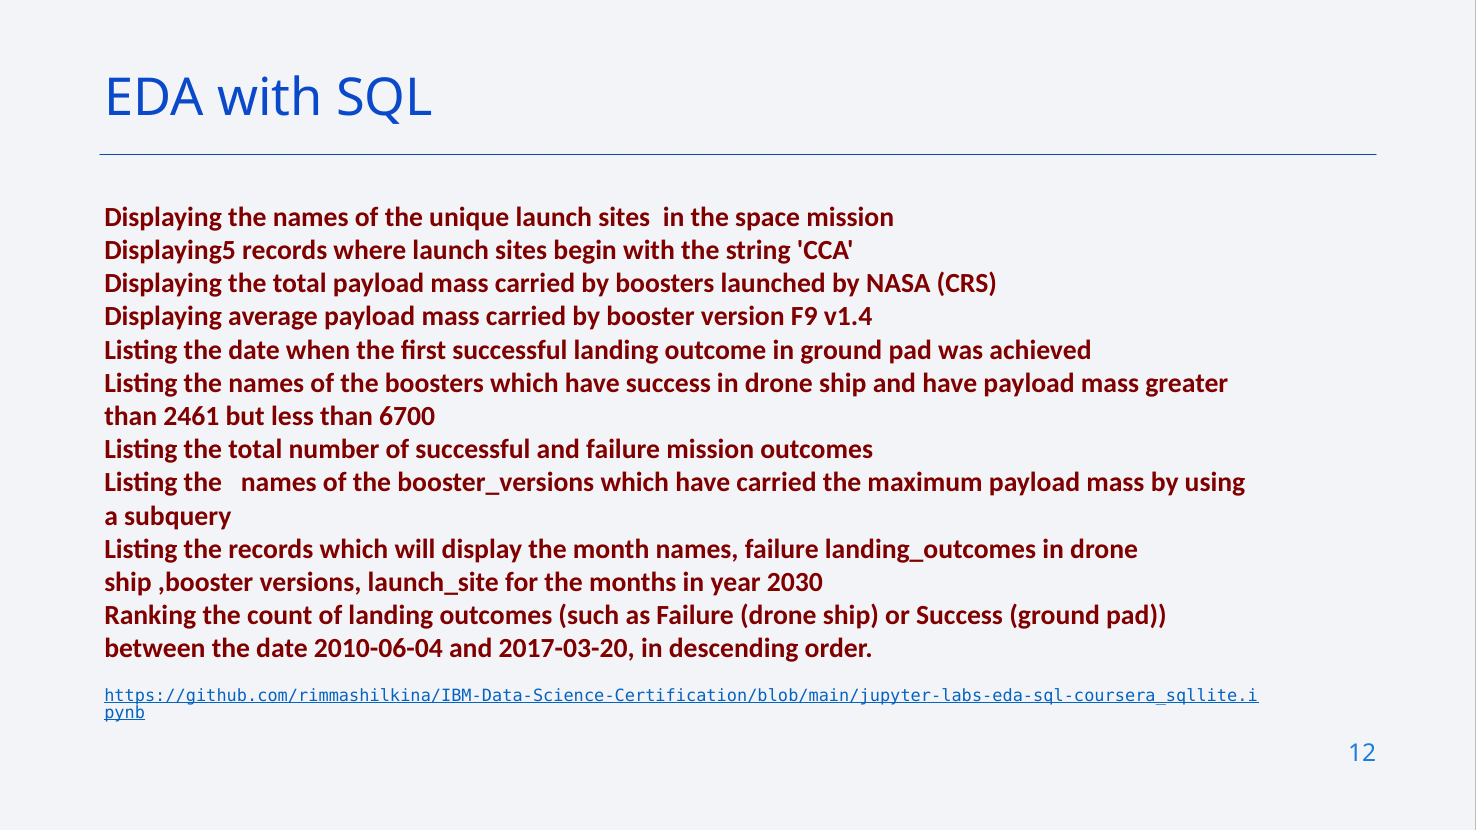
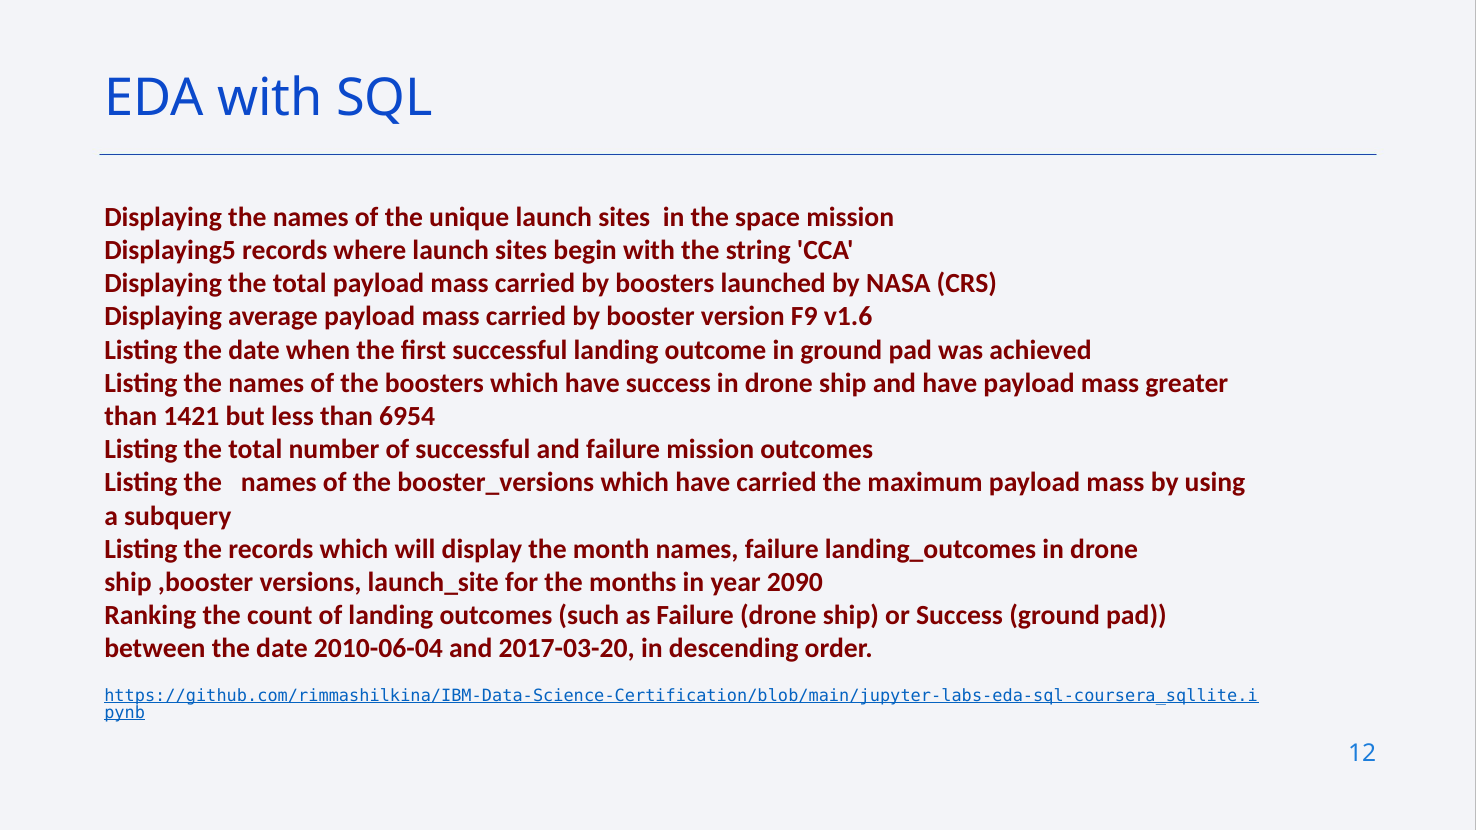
v1.4: v1.4 -> v1.6 (848, 317)
2461: 2461 -> 1421 (191, 416)
6700: 6700 -> 6954 (407, 416)
2030: 2030 -> 2090 (795, 582)
